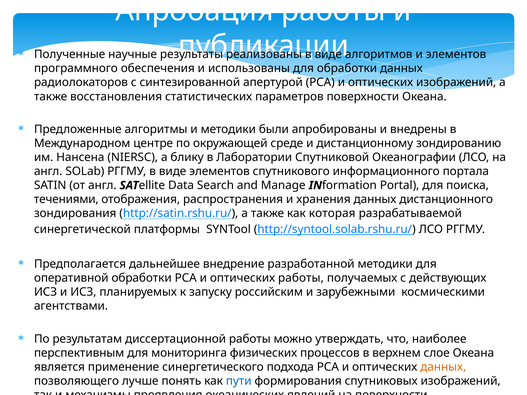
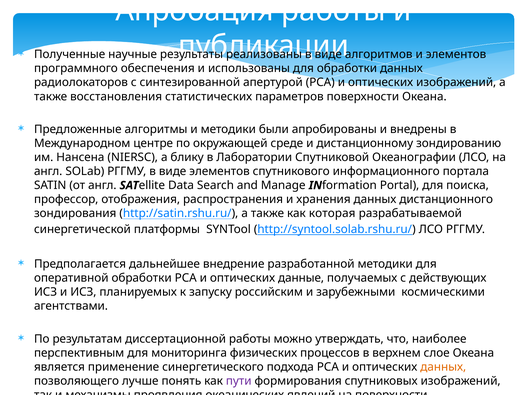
течениями: течениями -> профессор (66, 200)
оптических работы: работы -> данные (301, 278)
пути colour: blue -> purple (239, 381)
